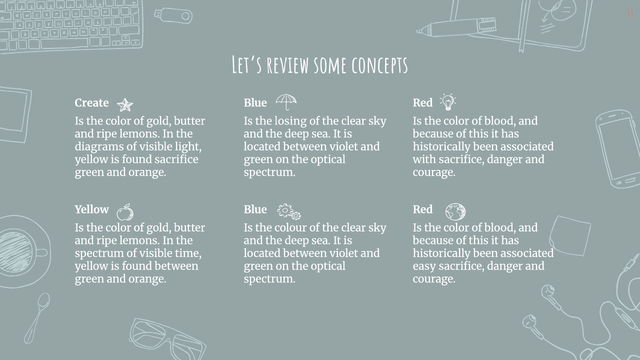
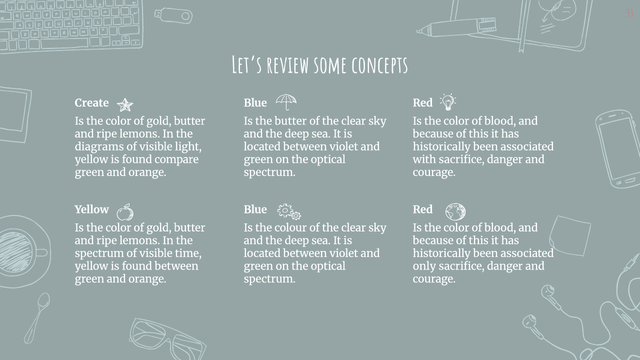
the losing: losing -> butter (291, 121)
found sacrifice: sacrifice -> compare (177, 160)
easy: easy -> only (424, 266)
